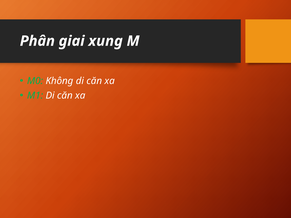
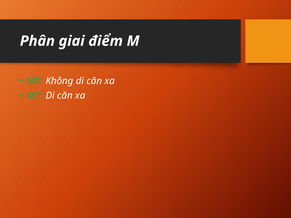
xung: xung -> điểm (106, 41)
